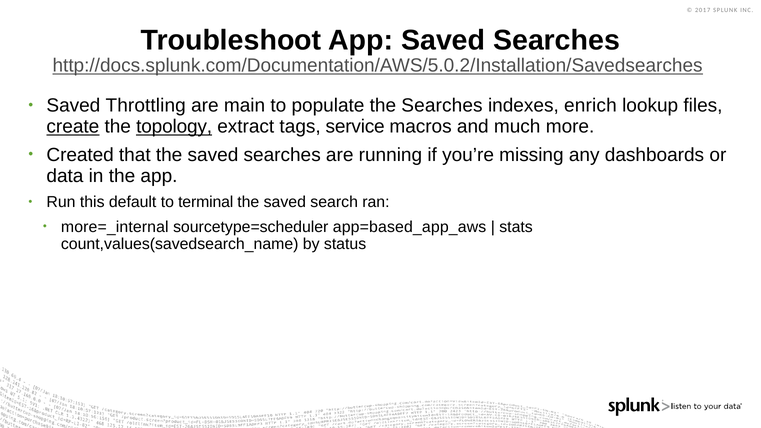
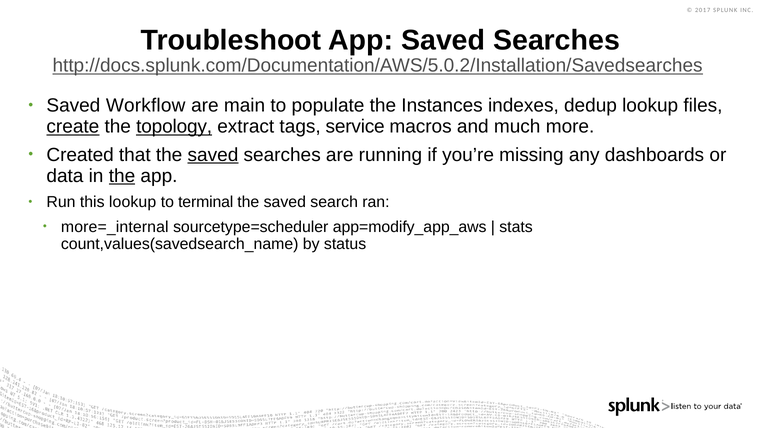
Throttling: Throttling -> Workflow (146, 106)
the Searches: Searches -> Instances (442, 106)
enrich: enrich -> dedup (590, 106)
saved underline: none -> present (213, 155)
the underline: none -> present (122, 176)
this default: default -> lookup (133, 202)
app=based_app_aws: app=based_app_aws -> app=modify_app_aws (410, 227)
